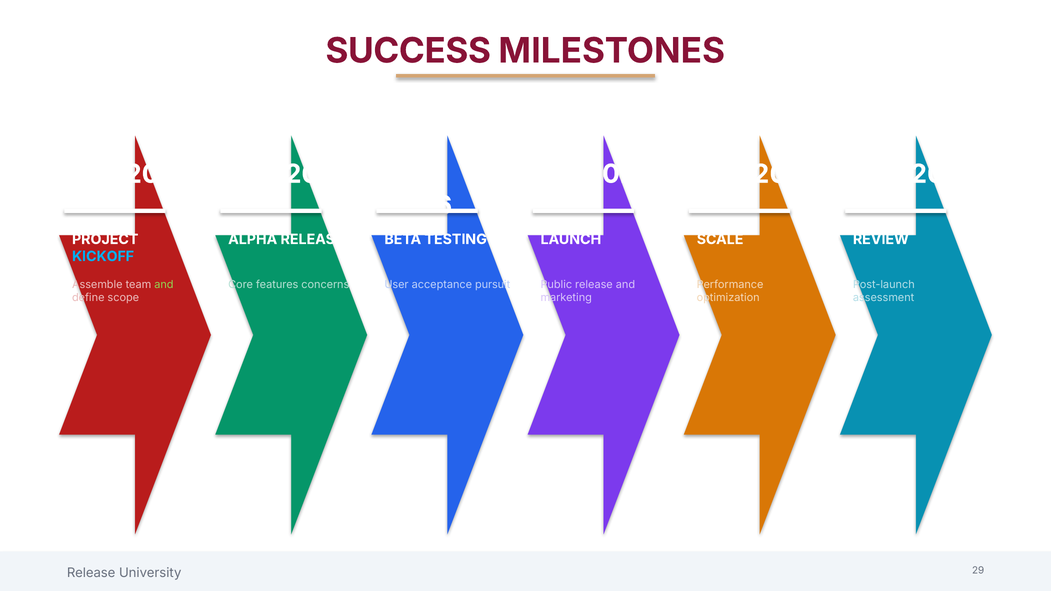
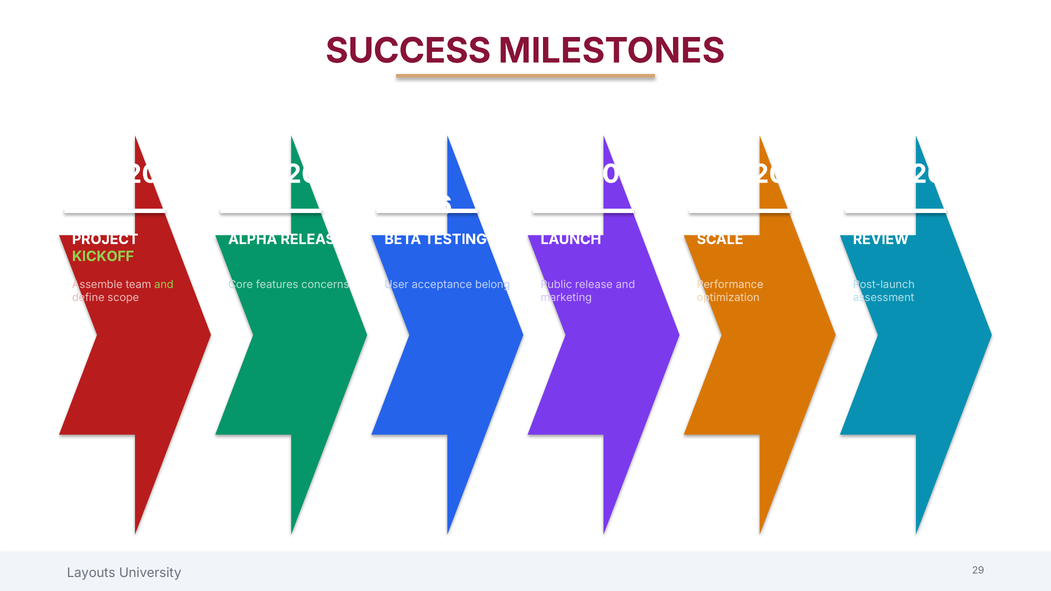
2072: 2072 -> 2056 (786, 174)
KICKOFF colour: light blue -> light green (103, 256)
pursuit: pursuit -> belong (493, 285)
Release: Release -> Layouts (91, 573)
